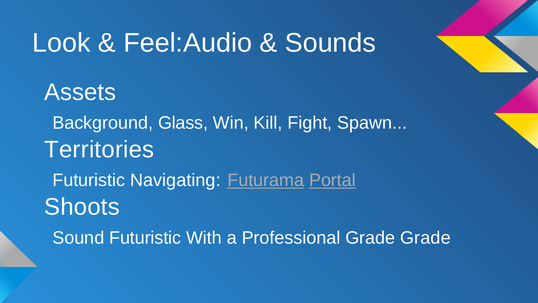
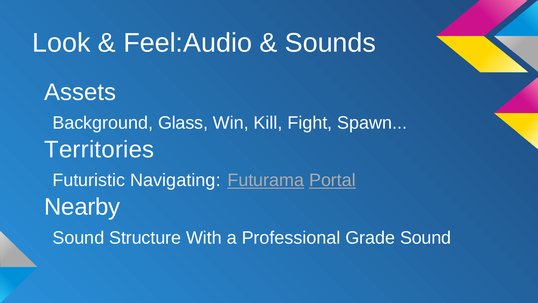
Shoots: Shoots -> Nearby (82, 207)
Sound Futuristic: Futuristic -> Structure (145, 237)
Grade Grade: Grade -> Sound (426, 237)
